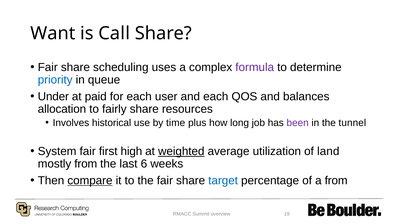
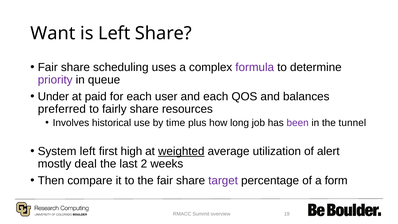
is Call: Call -> Left (114, 33)
priority colour: blue -> purple (55, 80)
allocation: allocation -> preferred (62, 109)
System fair: fair -> left (88, 151)
land: land -> alert (328, 151)
mostly from: from -> deal (86, 164)
6: 6 -> 2 (144, 164)
compare underline: present -> none (90, 180)
target colour: blue -> purple (223, 180)
a from: from -> form (336, 180)
